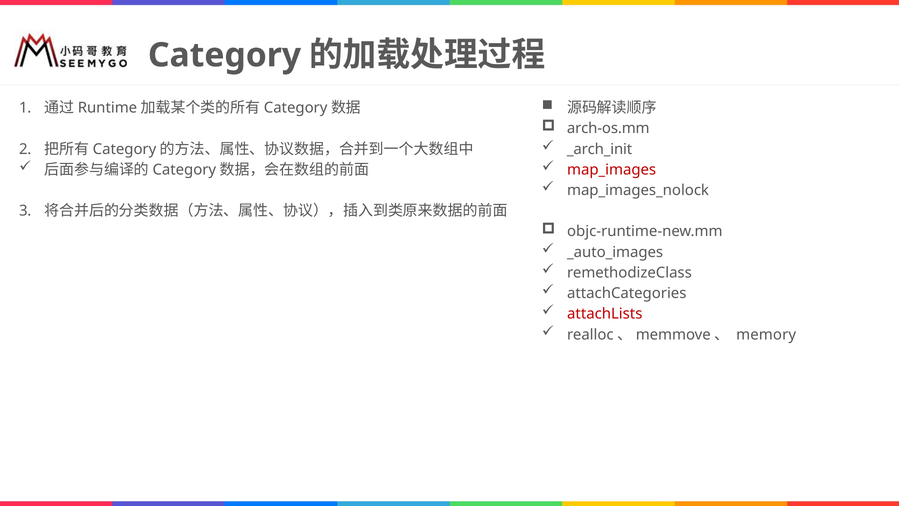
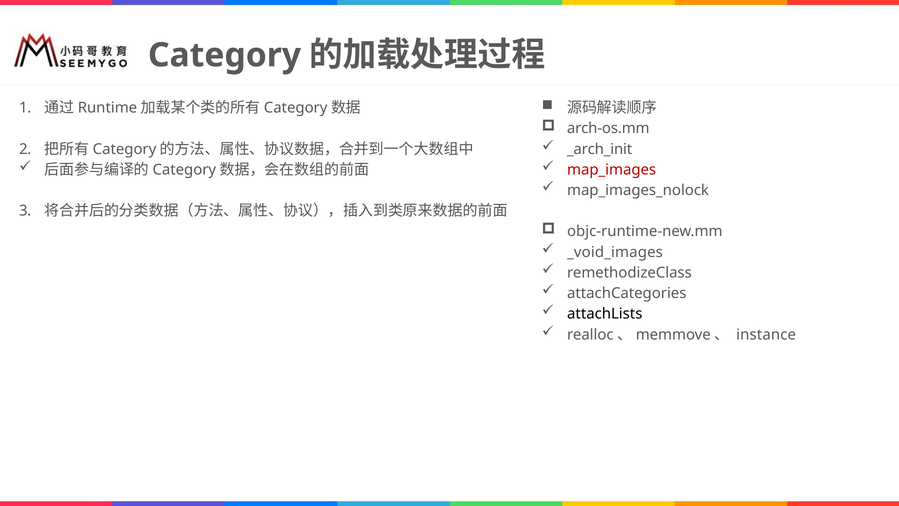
_auto_images: _auto_images -> _void_images (615, 252)
attachLists colour: red -> black (605, 314)
memory: memory -> instance (766, 334)
